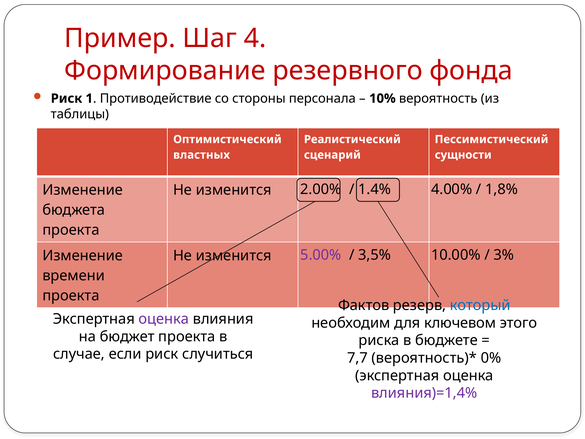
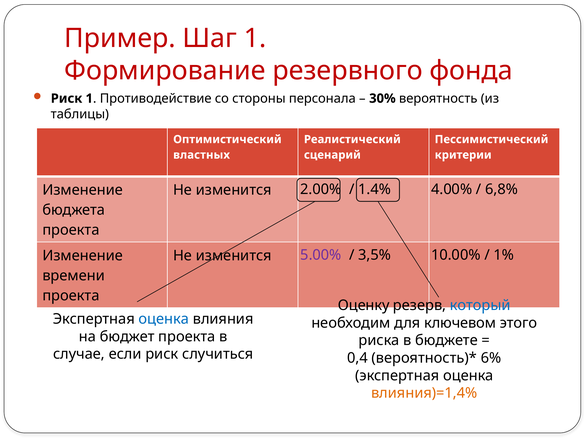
Шаг 4: 4 -> 1 (255, 38)
10%: 10% -> 30% (382, 98)
сущности: сущности -> критерии (463, 155)
1,8%: 1,8% -> 6,8% (502, 189)
3%: 3% -> 1% (504, 255)
Фактов: Фактов -> Оценку (364, 305)
оценка colour: purple -> blue (164, 319)
7,7: 7,7 -> 0,4 (358, 358)
0%: 0% -> 6% (491, 358)
влияния)=1,4% colour: purple -> orange (424, 393)
